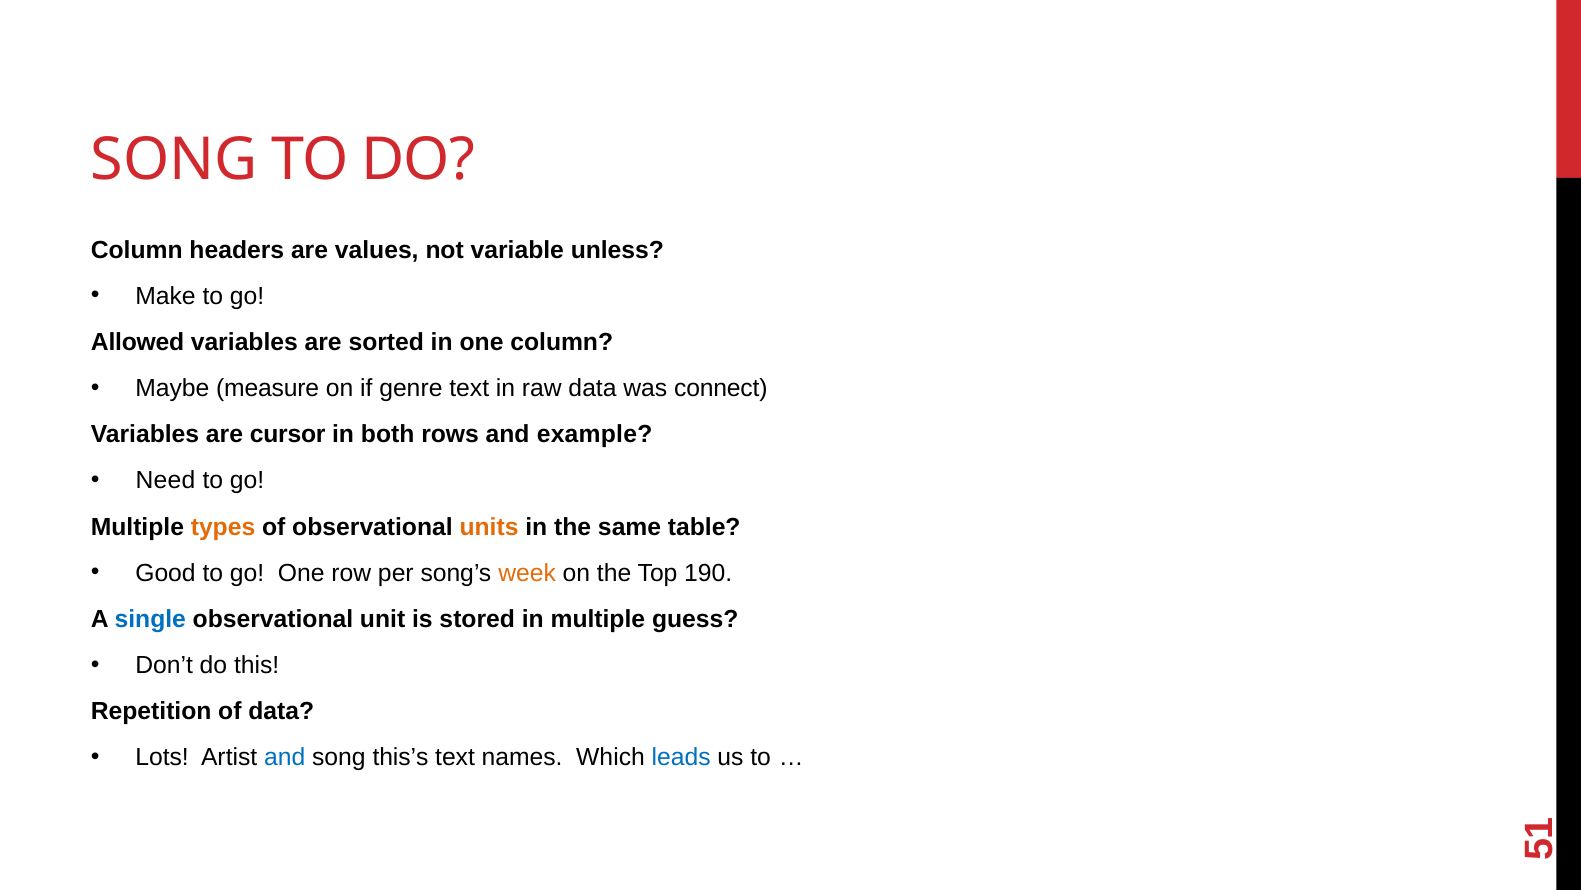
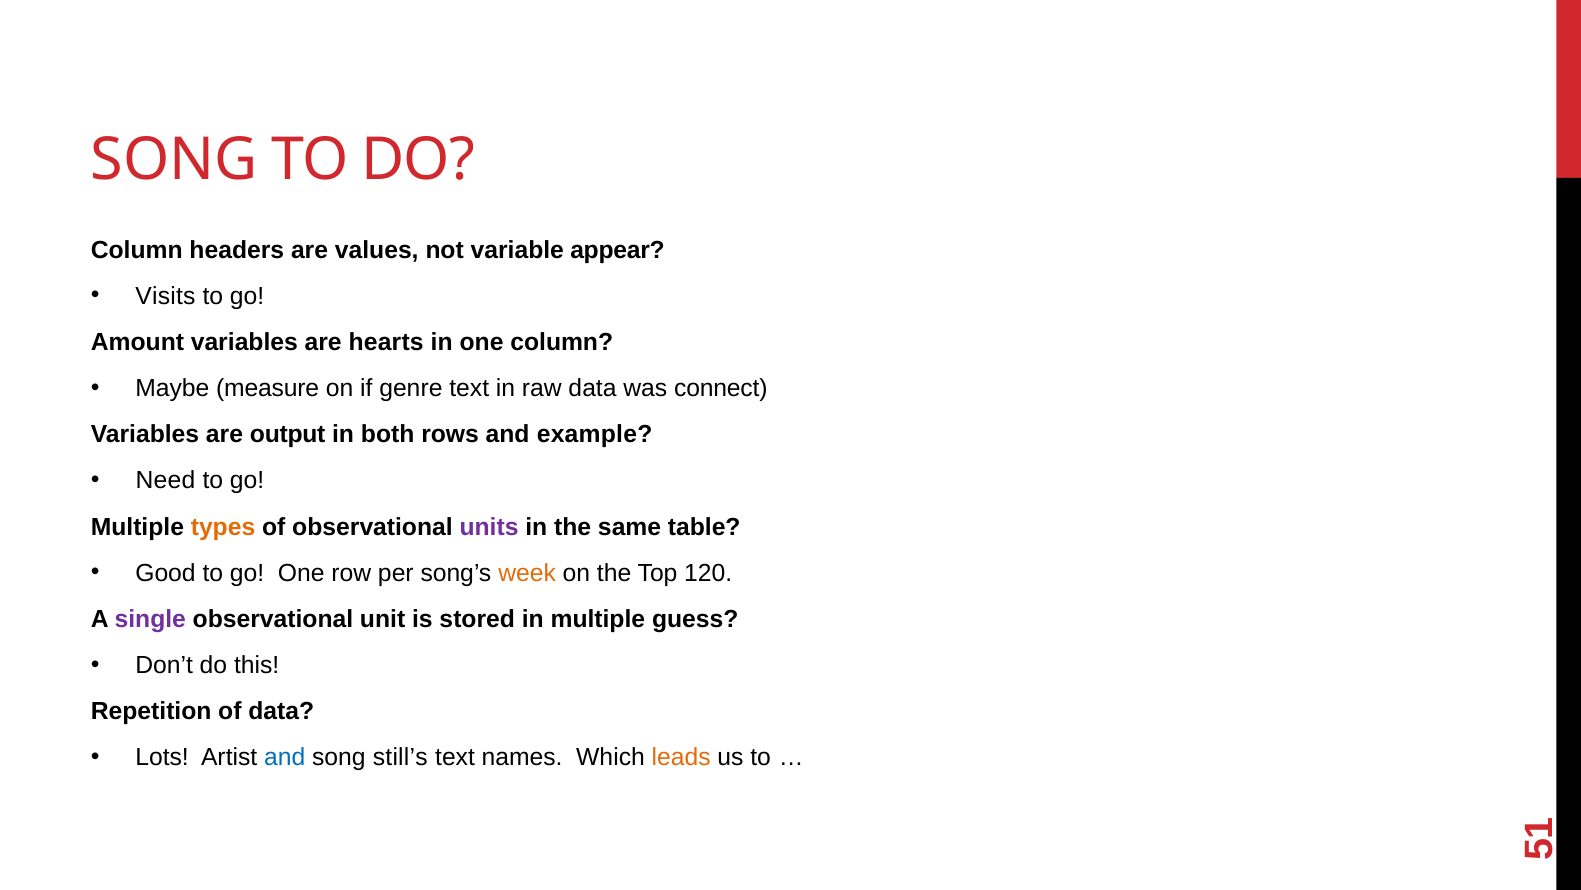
unless: unless -> appear (618, 250)
Make: Make -> Visits (165, 296)
Allowed: Allowed -> Amount (137, 342)
sorted: sorted -> hearts (386, 342)
cursor: cursor -> output (288, 434)
units colour: orange -> purple (489, 526)
190: 190 -> 120 (708, 573)
single colour: blue -> purple (150, 619)
this’s: this’s -> still’s (400, 757)
leads colour: blue -> orange (681, 757)
